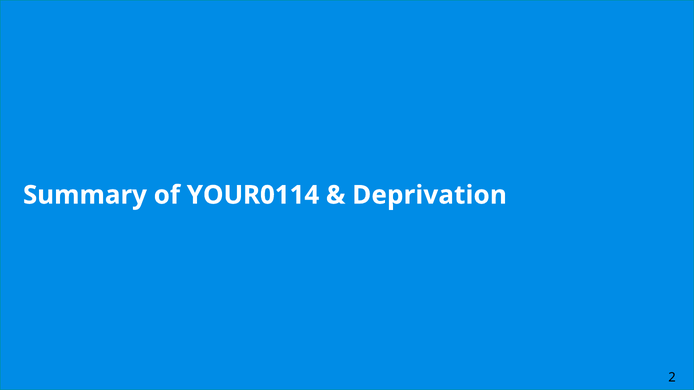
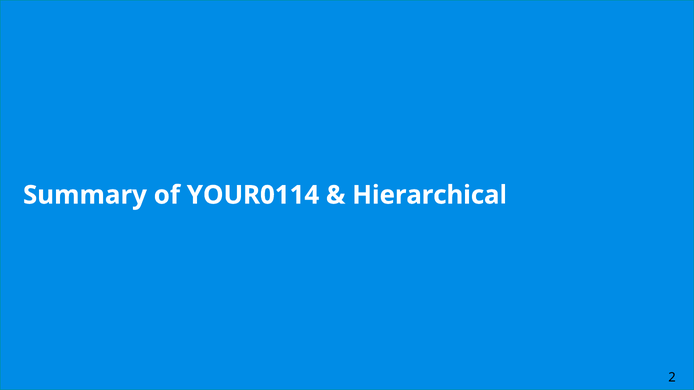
Deprivation: Deprivation -> Hierarchical (430, 195)
